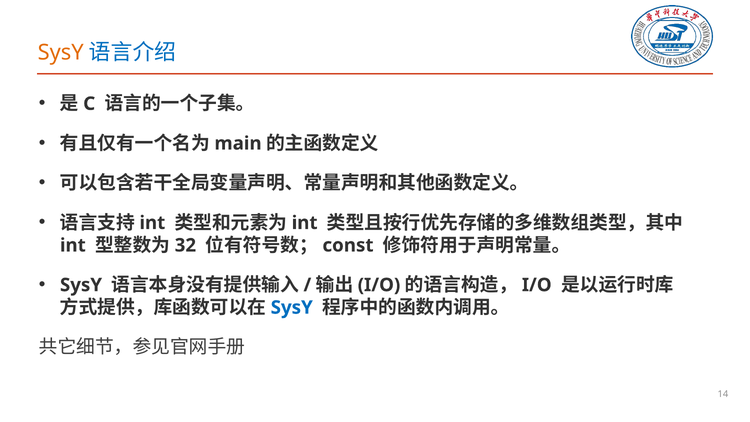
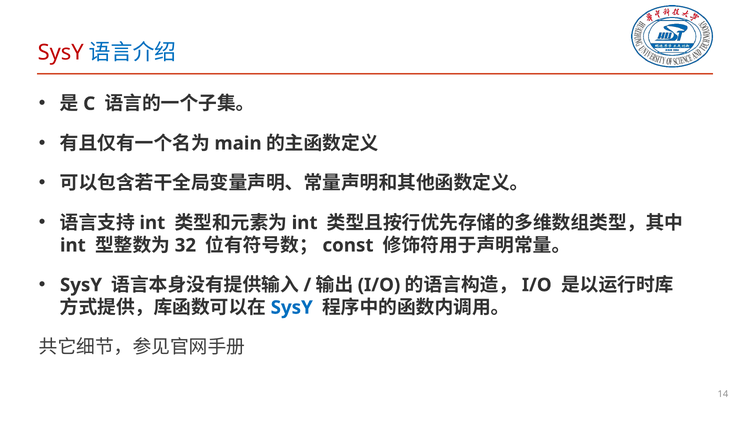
SysY colour: orange -> red (61, 53)
